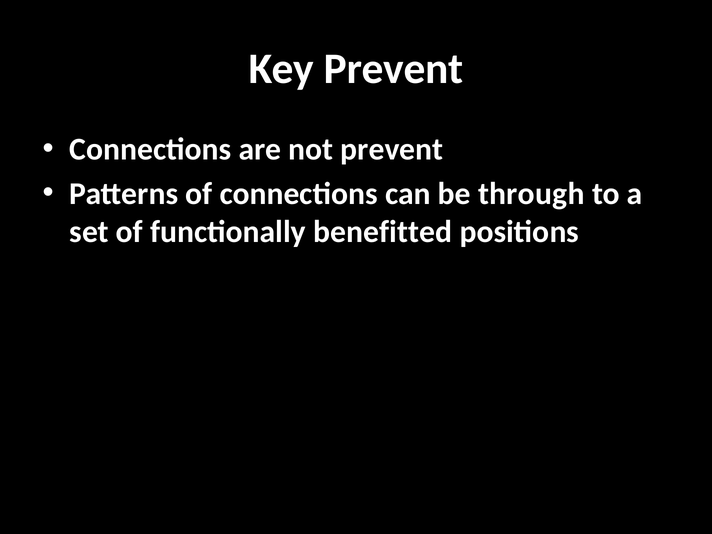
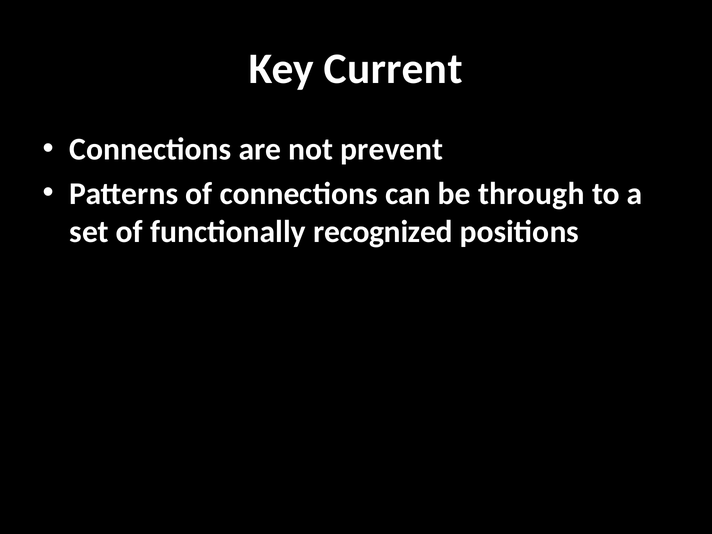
Key Prevent: Prevent -> Current (393, 69)
benefitted: benefitted -> recognized (383, 232)
